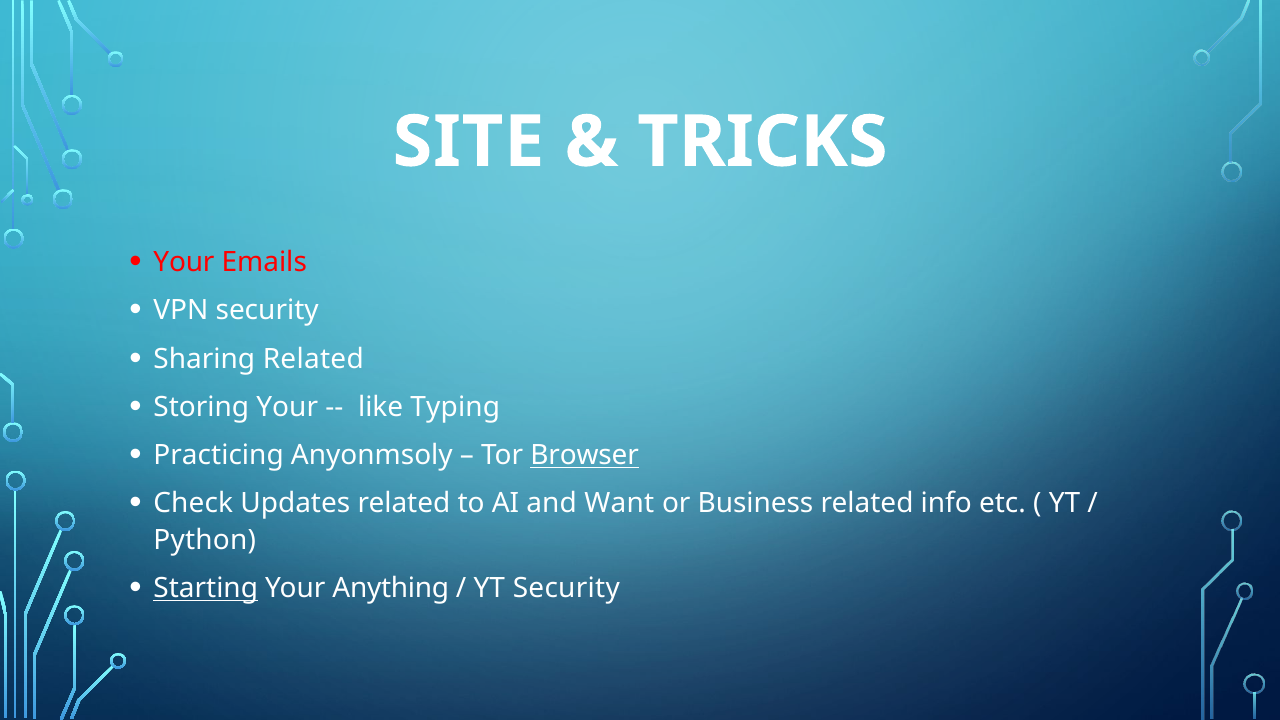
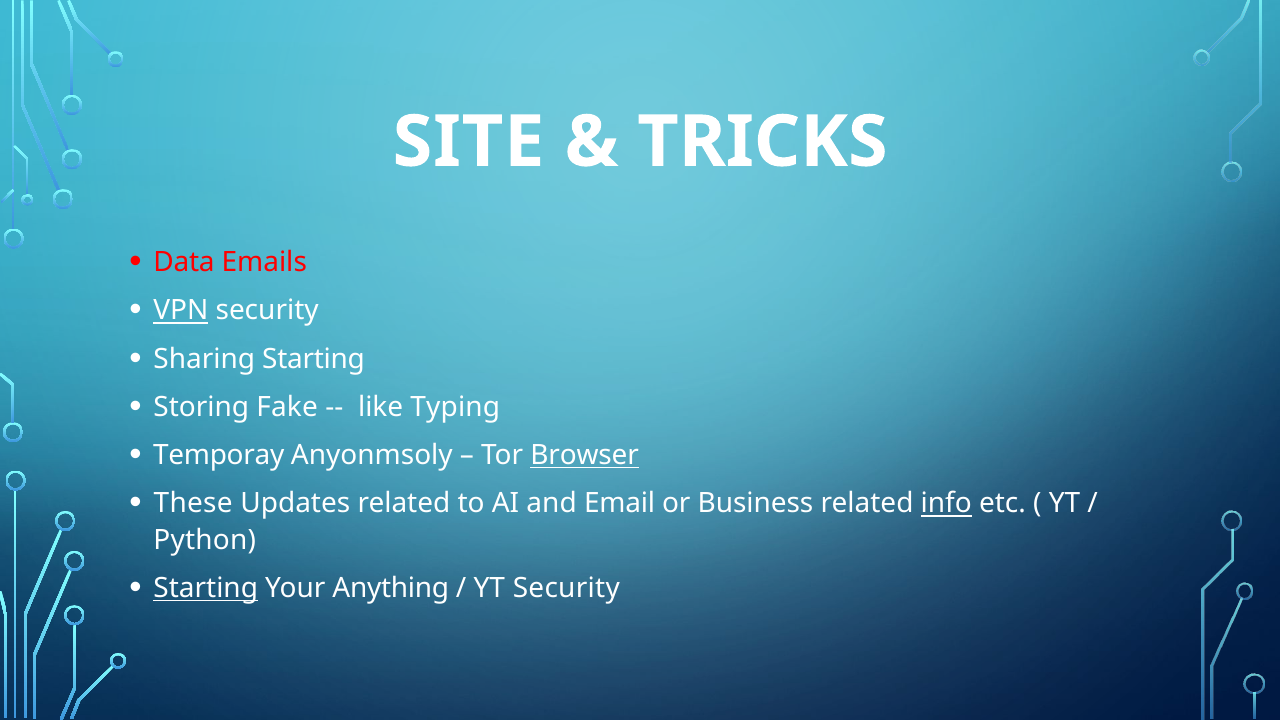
Your: Your -> Data (184, 262)
VPN underline: none -> present (181, 311)
Sharing Related: Related -> Starting (314, 359)
Storing Your: Your -> Fake (287, 407)
Practicing: Practicing -> Temporay (219, 455)
Check: Check -> These (193, 504)
Want: Want -> Email (620, 504)
info underline: none -> present (946, 504)
